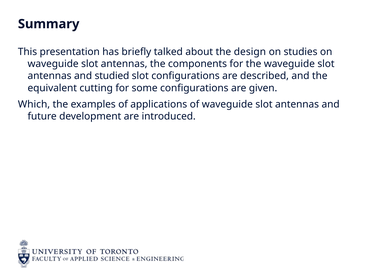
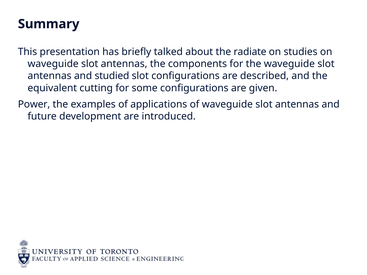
design: design -> radiate (250, 52)
Which: Which -> Power (34, 104)
